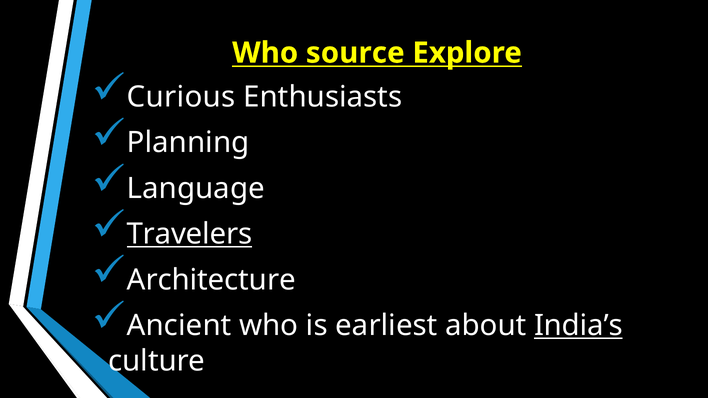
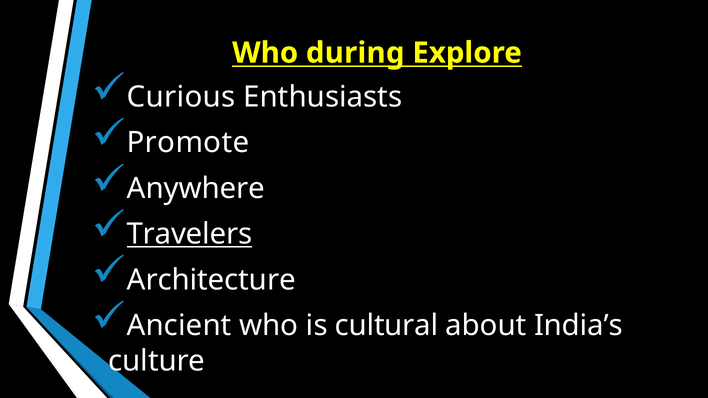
source: source -> during (355, 53)
Planning: Planning -> Promote (188, 143)
Language: Language -> Anywhere (196, 189)
earliest: earliest -> cultural (387, 326)
India’s underline: present -> none (578, 326)
